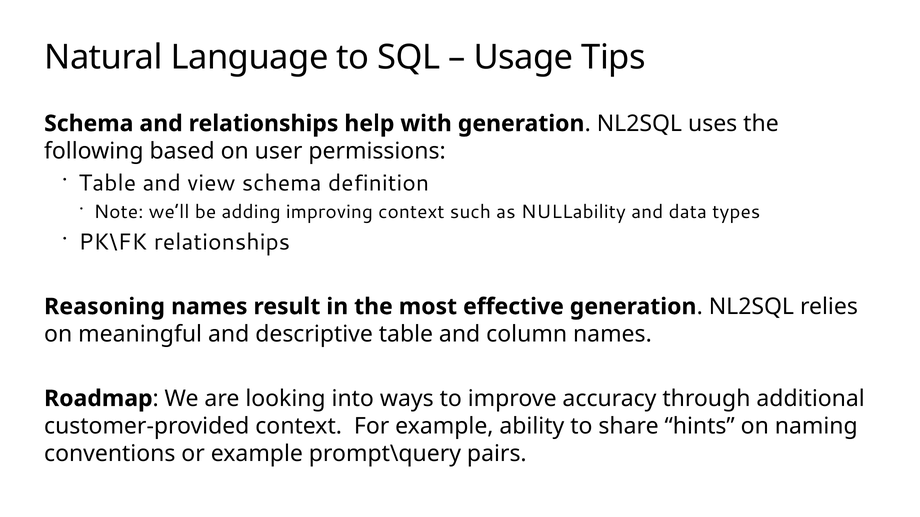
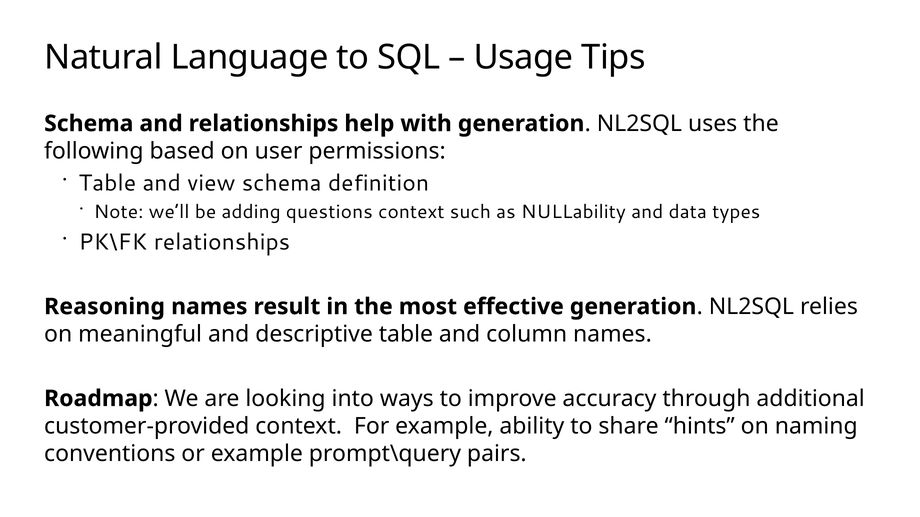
improving: improving -> questions (329, 212)
